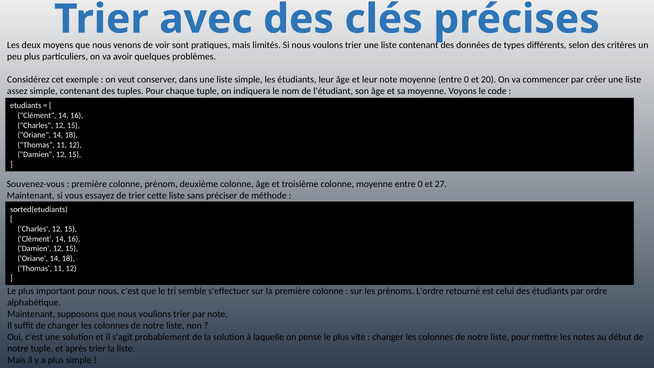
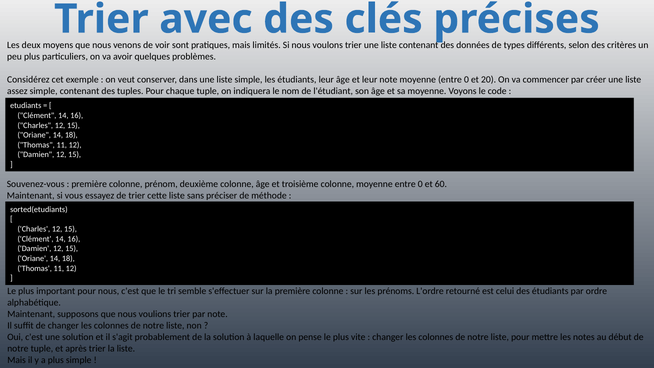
27: 27 -> 60 (441, 184)
